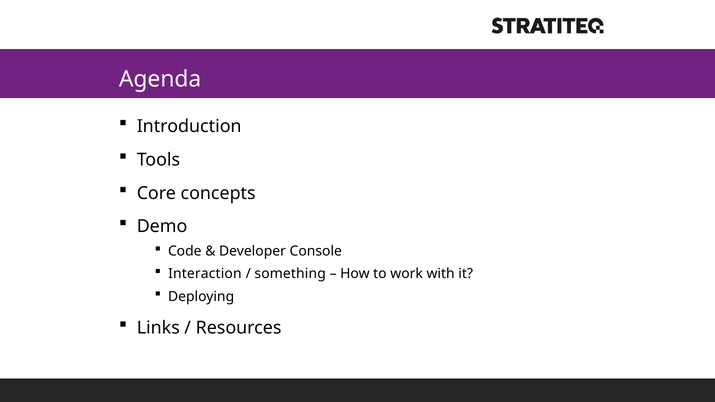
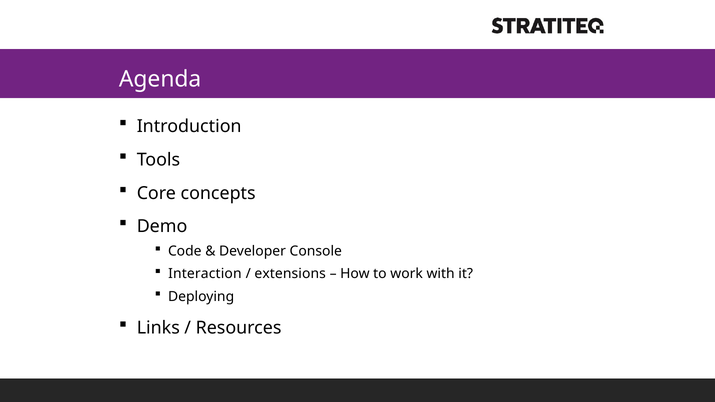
something: something -> extensions (290, 274)
